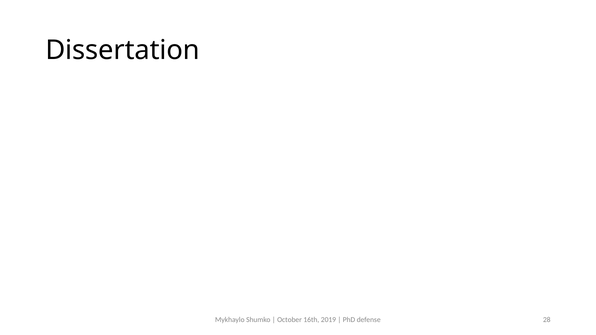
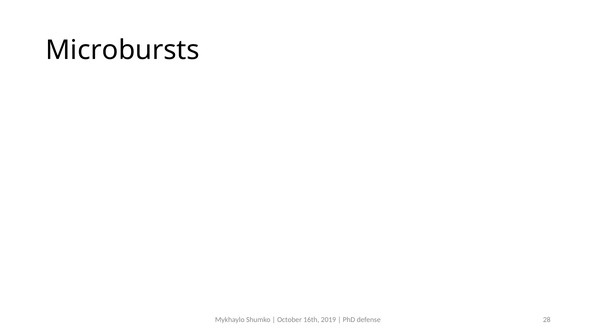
Dissertation: Dissertation -> Microbursts (123, 50)
